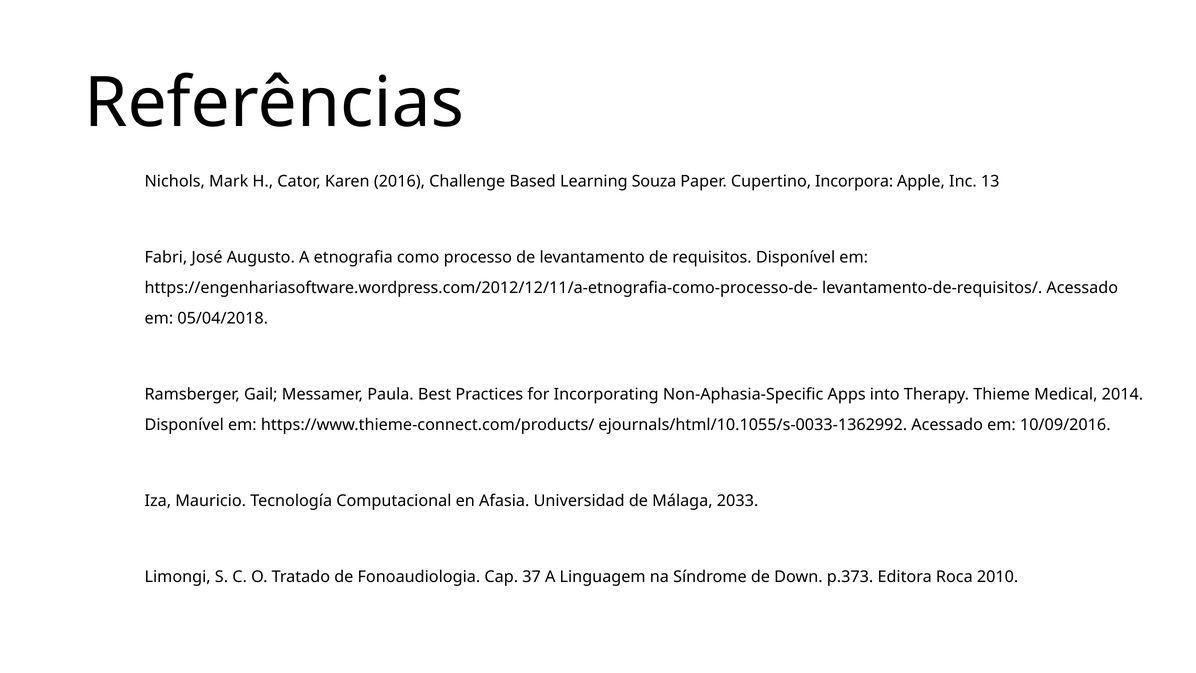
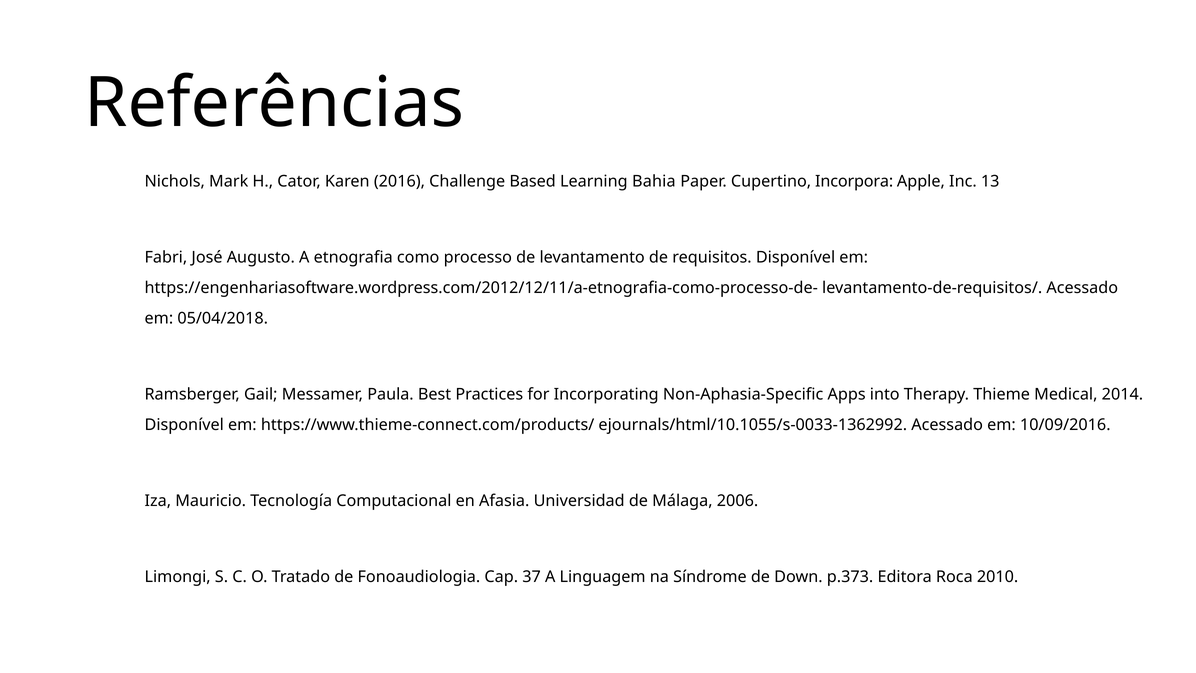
Souza: Souza -> Bahia (654, 181)
2033: 2033 -> 2006 (738, 501)
